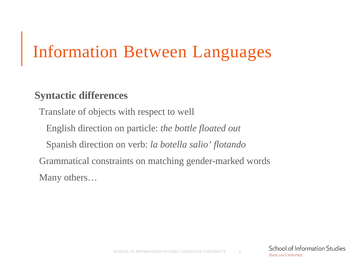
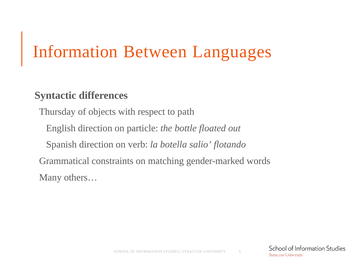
Translate: Translate -> Thursday (57, 112)
well: well -> path (186, 112)
